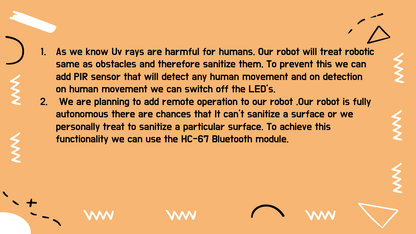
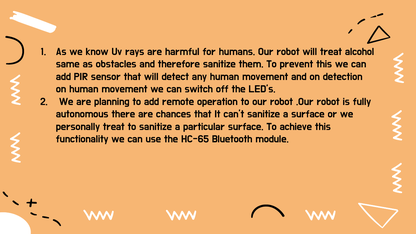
robotic: robotic -> alcohol (360, 52)
HC-67: HC-67 -> HC-65 (195, 139)
